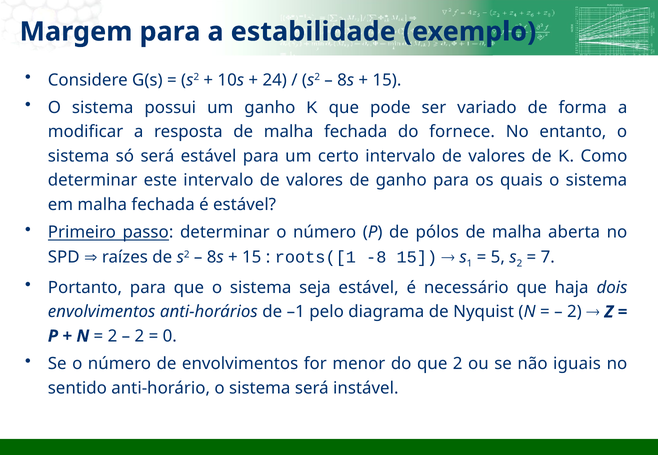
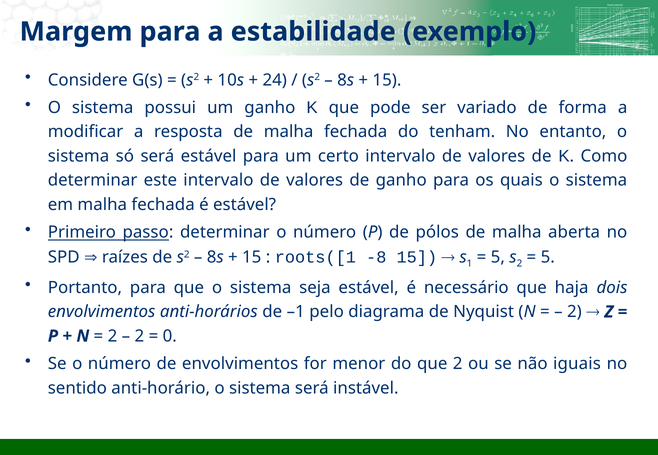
fornece: fornece -> tenham (462, 132)
7: 7 -> 5 (548, 257)
